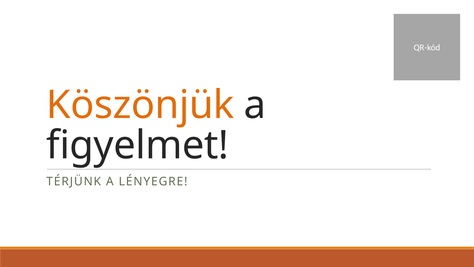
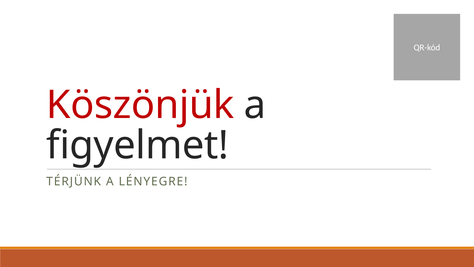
Köszönjük colour: orange -> red (140, 105)
